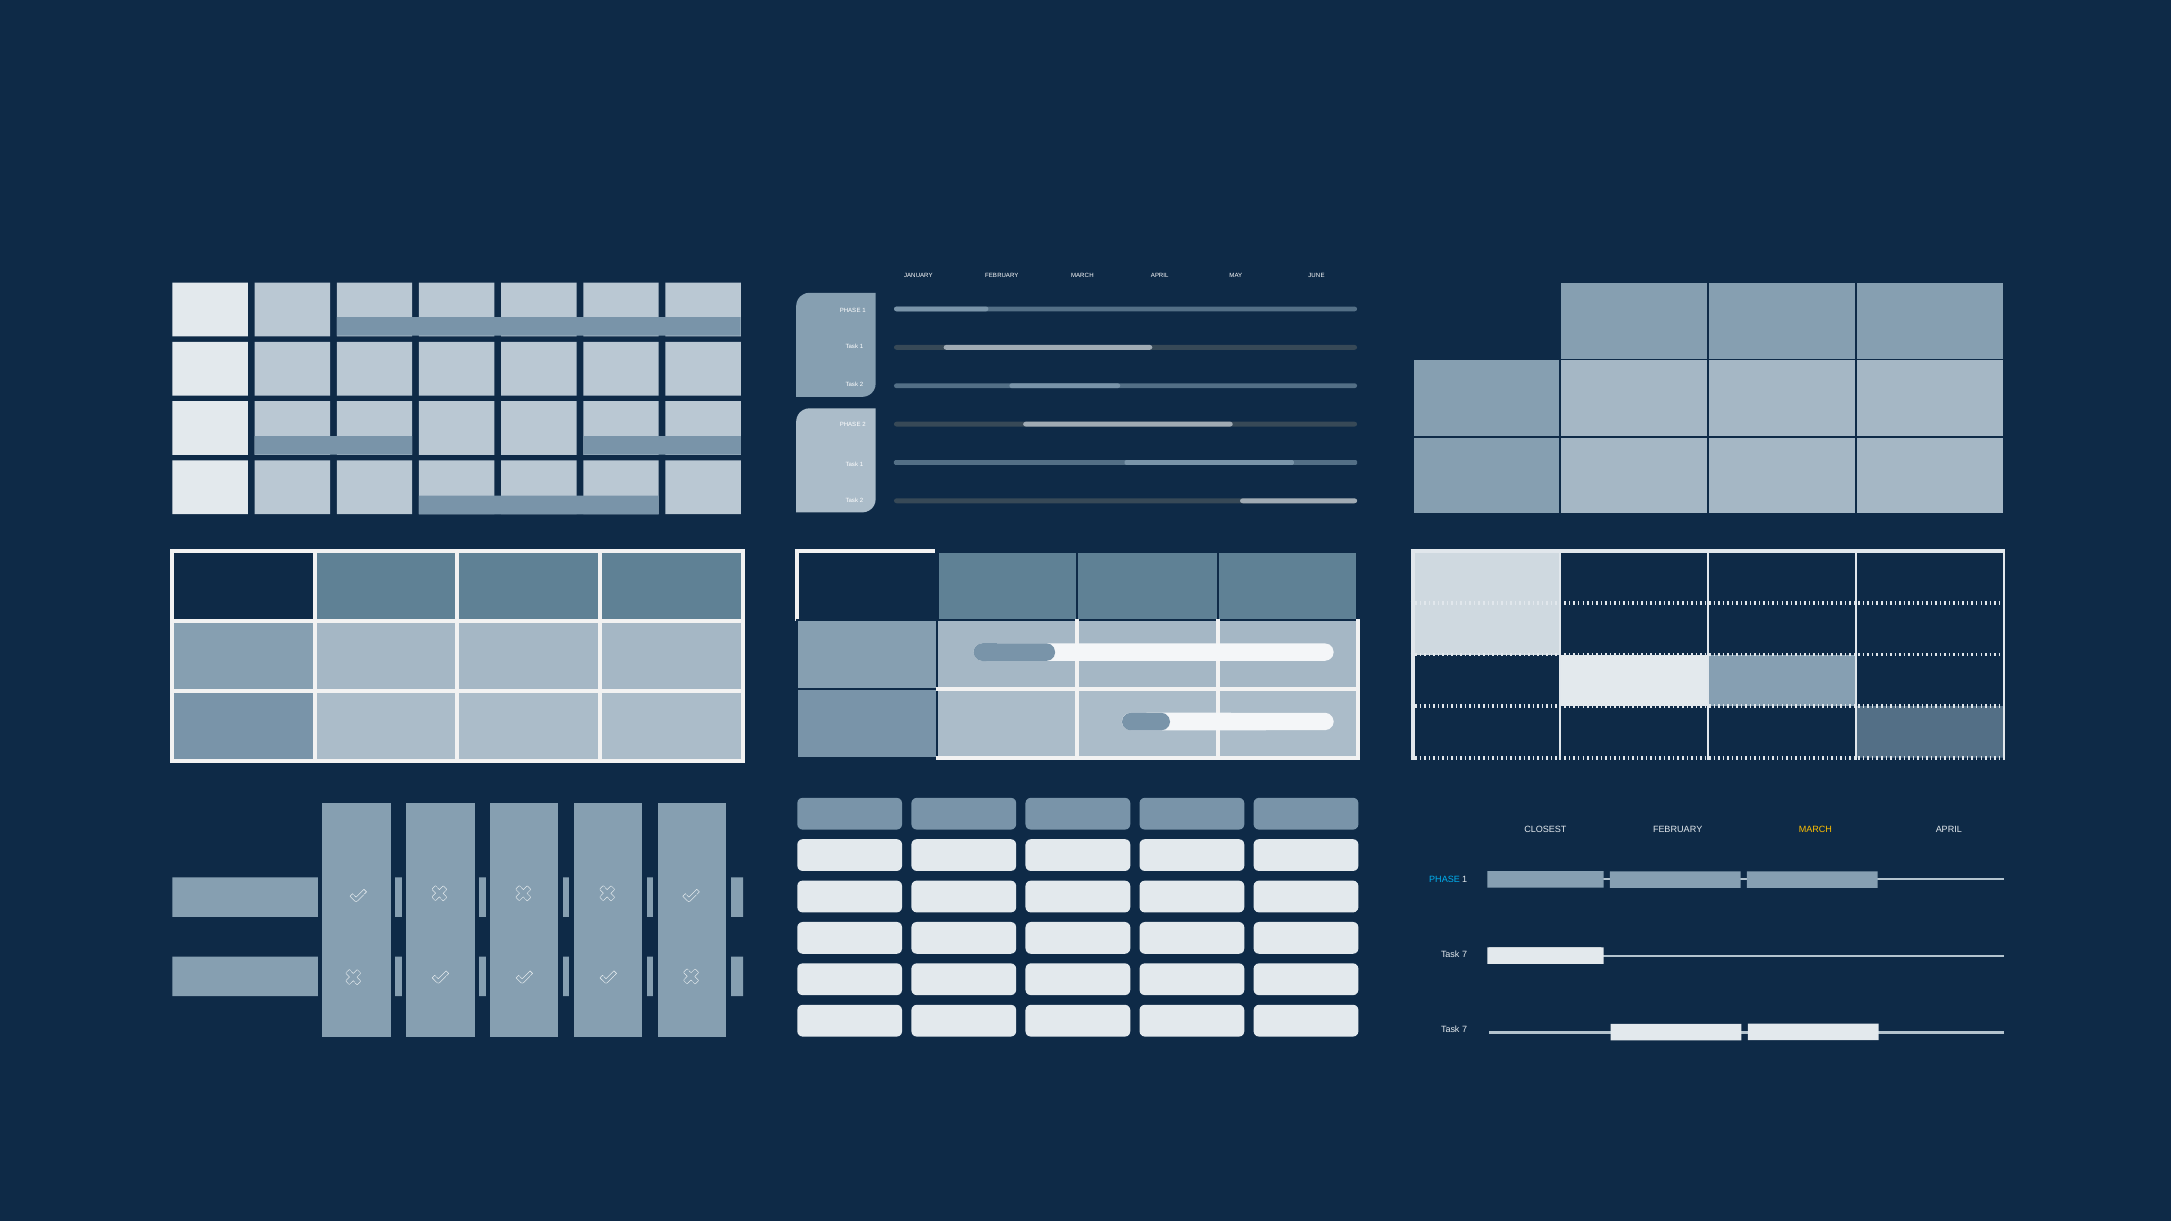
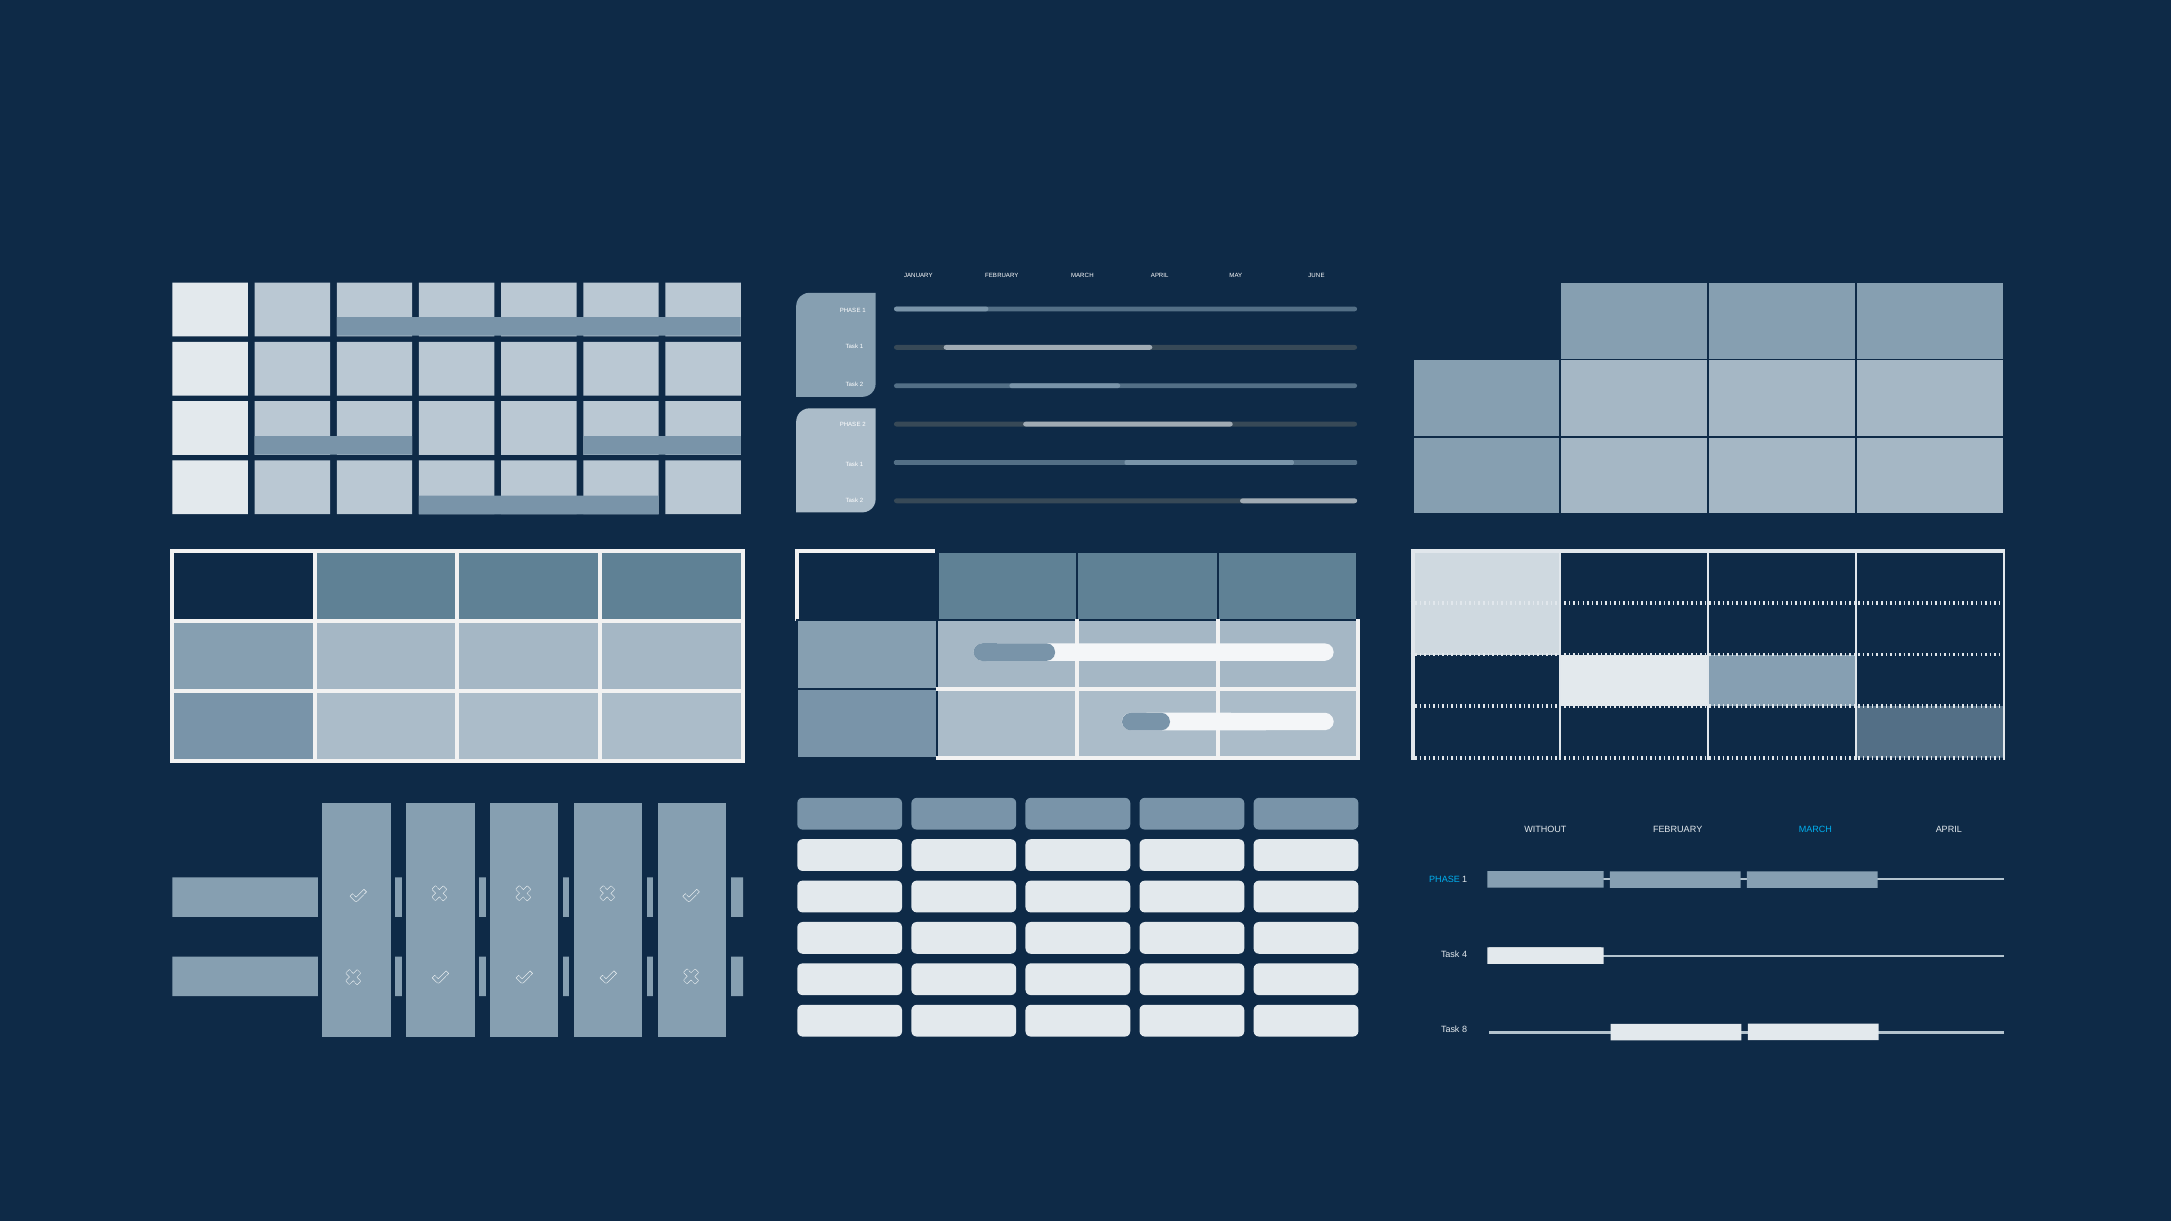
CLOSEST: CLOSEST -> WITHOUT (1545, 830)
MARCH colour: yellow -> light blue (1815, 830)
7: 7 -> 4 (1465, 955)
7: 7 -> 8 (1465, 1030)
